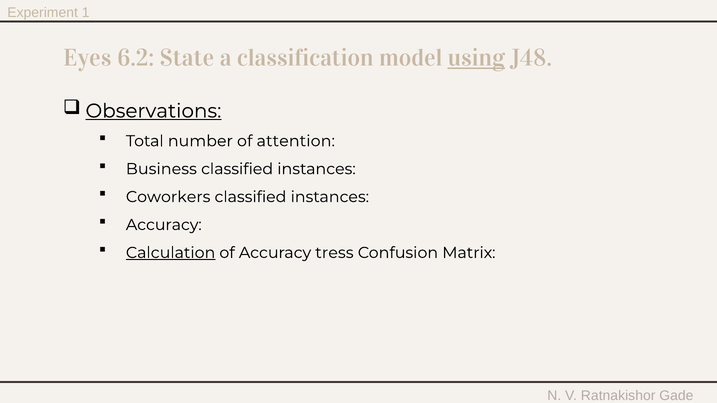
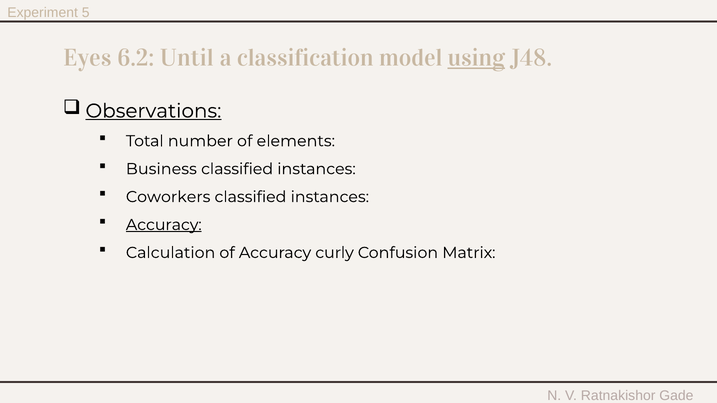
1: 1 -> 5 (86, 13)
State: State -> Until (187, 58)
attention: attention -> elements (296, 141)
Accuracy underline: none -> present (164, 225)
Calculation underline: present -> none (171, 253)
tress: tress -> curly (335, 253)
